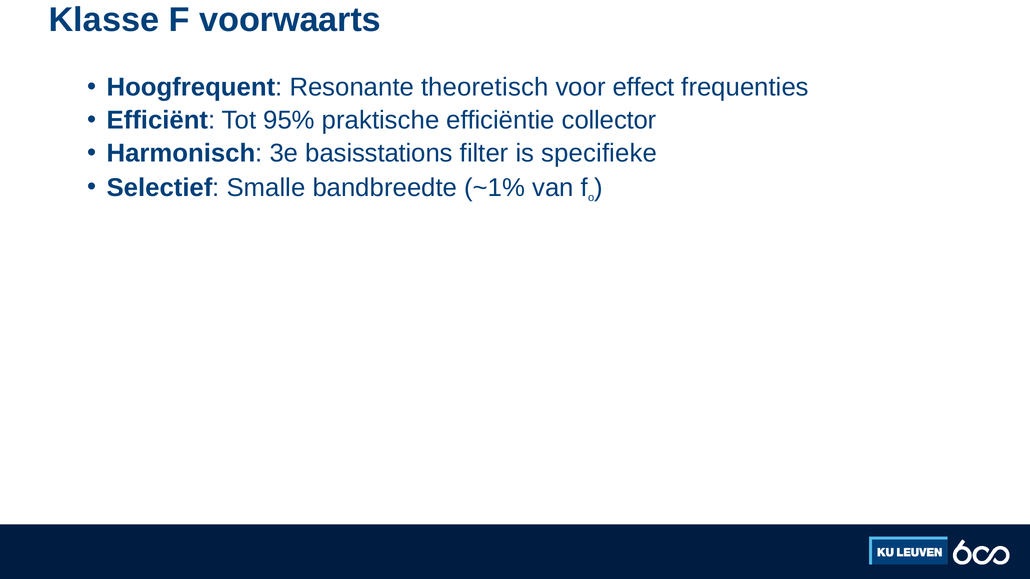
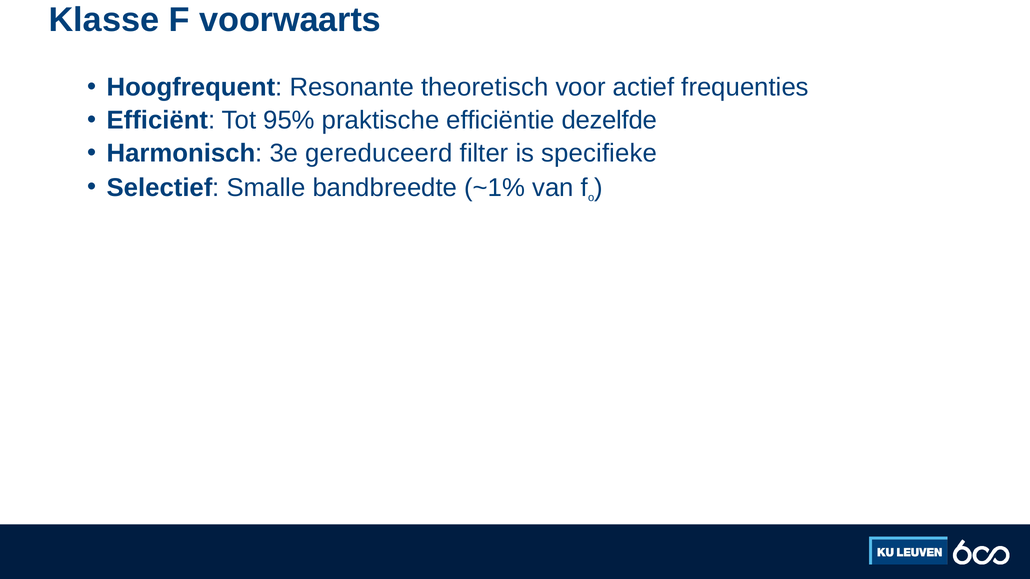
effect: effect -> actief (644, 87)
collector: collector -> dezelfde (609, 120)
basisstations: basisstations -> gereduceerd (379, 153)
